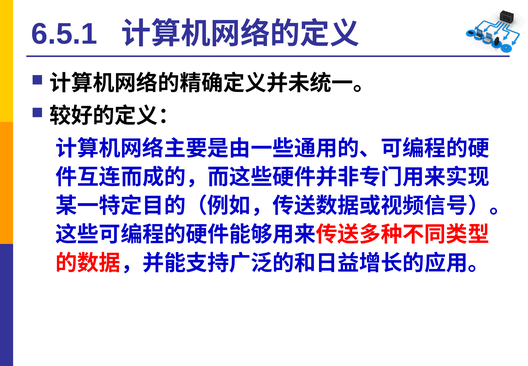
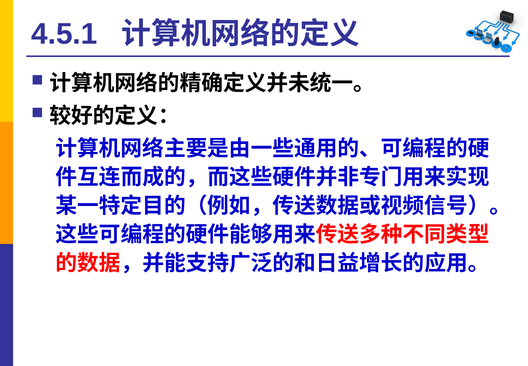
6.5.1: 6.5.1 -> 4.5.1 (64, 34)
